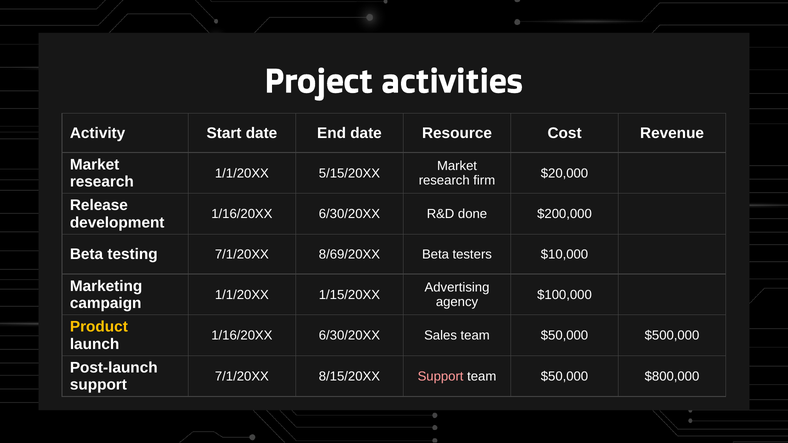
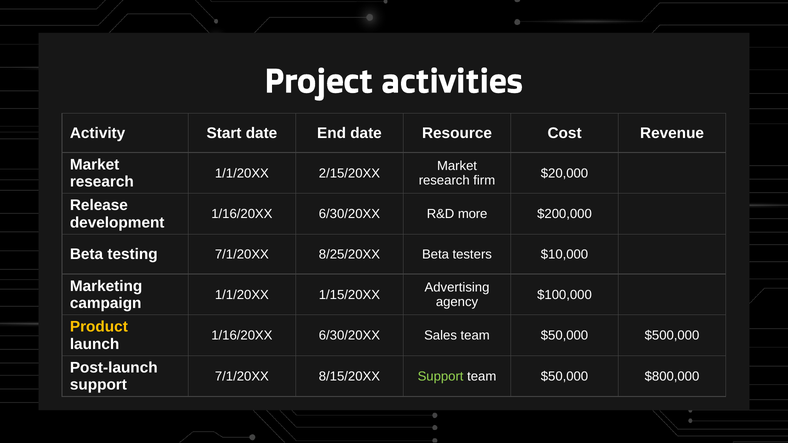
5/15/20XX: 5/15/20XX -> 2/15/20XX (349, 173)
done: done -> more (473, 214)
8/69/20XX: 8/69/20XX -> 8/25/20XX (349, 254)
Support colour: pink -> light green (441, 376)
